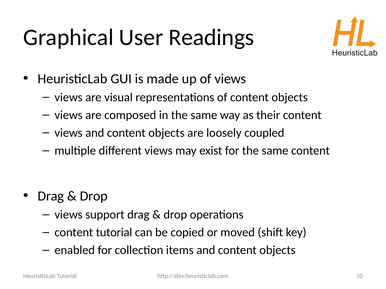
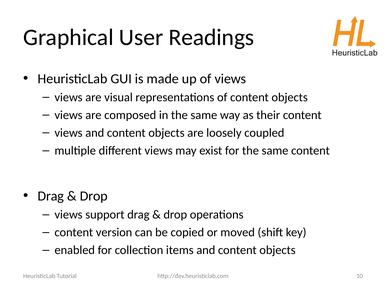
content tutorial: tutorial -> version (114, 233)
